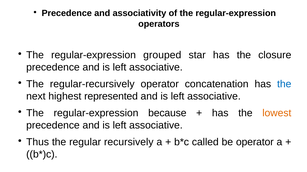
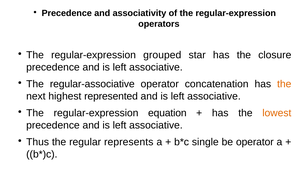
regular-recursively: regular-recursively -> regular-associative (92, 84)
the colour: blue -> orange (284, 84)
because: because -> equation (167, 114)
recursively: recursively -> represents (129, 143)
called: called -> single (205, 143)
